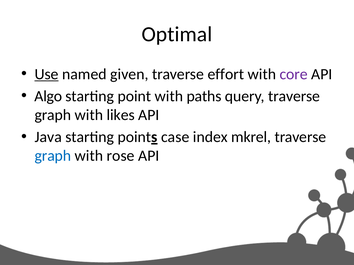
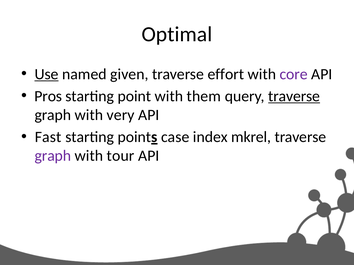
Algo: Algo -> Pros (48, 96)
paths: paths -> them (204, 96)
traverse underline: none -> present (294, 96)
likes: likes -> very (121, 115)
Java: Java -> Fast (48, 137)
graph colour: blue -> purple (53, 156)
rose: rose -> tour (121, 156)
